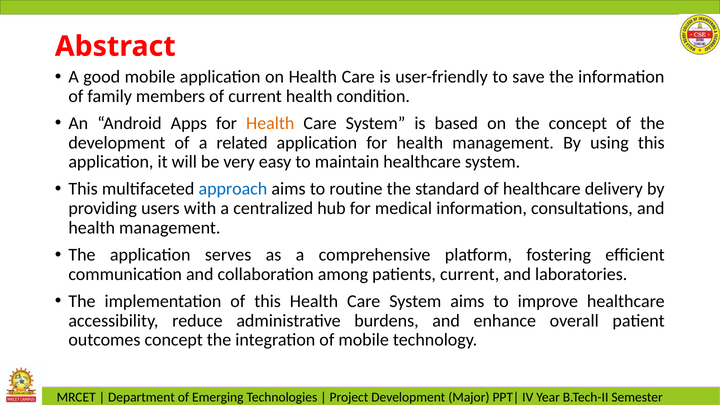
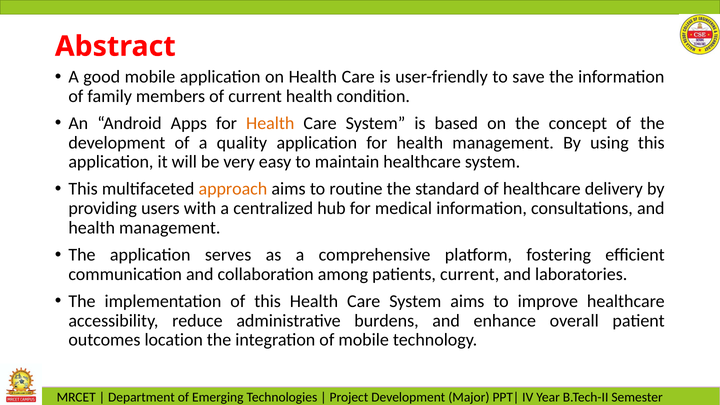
related: related -> quality (242, 143)
approach colour: blue -> orange (233, 189)
outcomes concept: concept -> location (174, 340)
